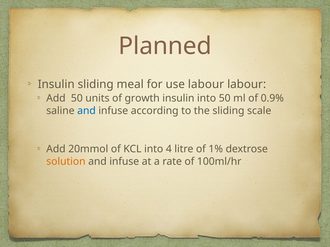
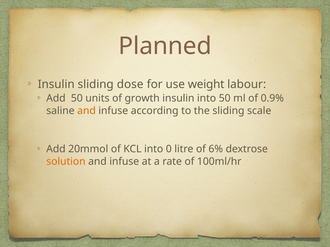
meal: meal -> dose (130, 84)
use labour: labour -> weight (206, 84)
and colour: blue -> orange (86, 111)
4: 4 -> 0 (169, 149)
1%: 1% -> 6% (216, 149)
